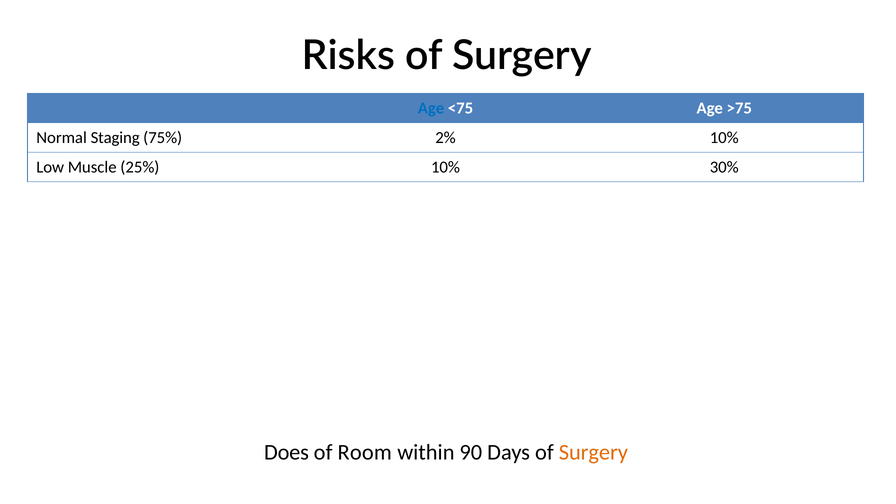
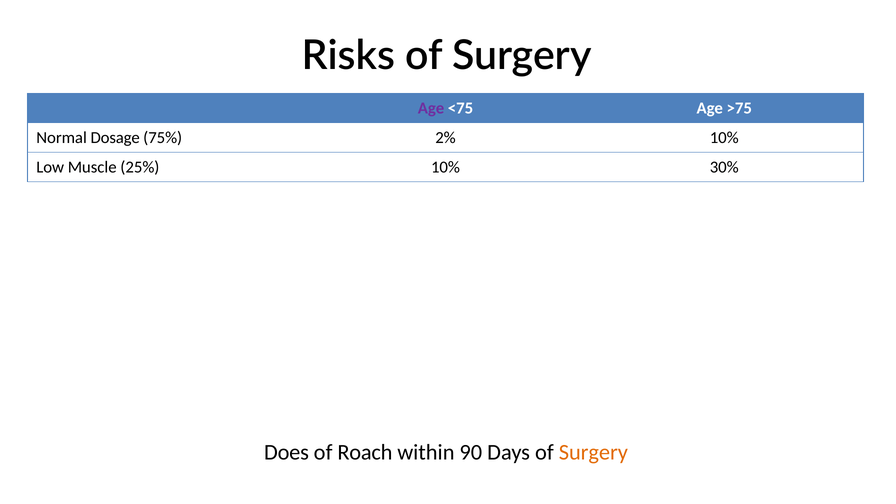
Age colour: blue -> purple (431, 108)
Staging: Staging -> Dosage (115, 138)
Room: Room -> Roach (365, 452)
